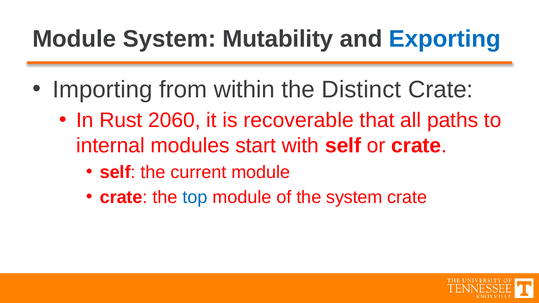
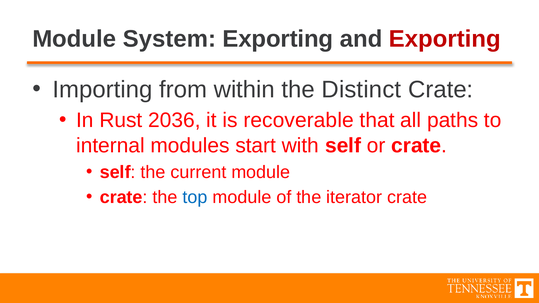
System Mutability: Mutability -> Exporting (278, 39)
Exporting colour: blue -> red (445, 39)
2060: 2060 -> 2036 (174, 120)
the system: system -> iterator (354, 197)
